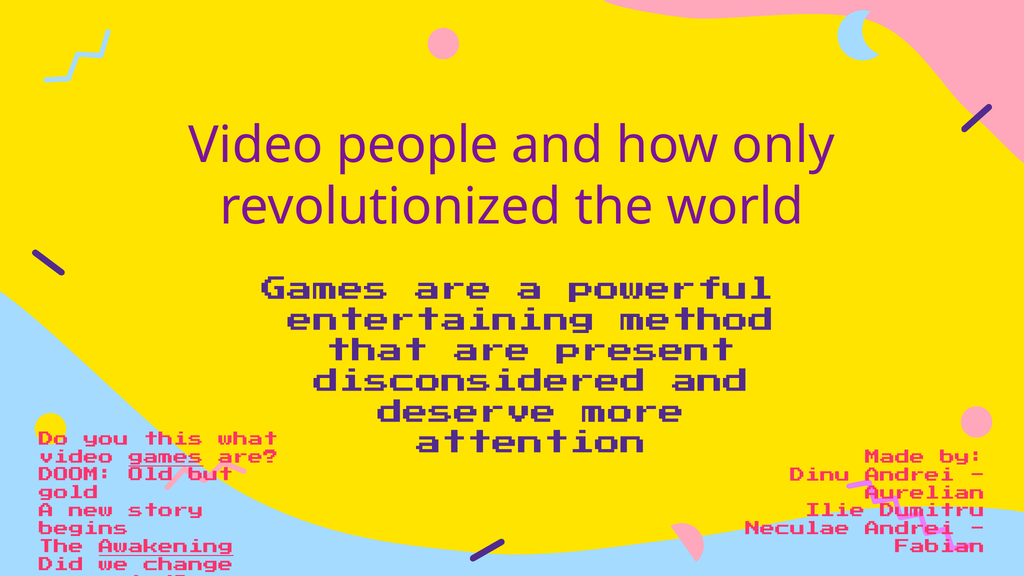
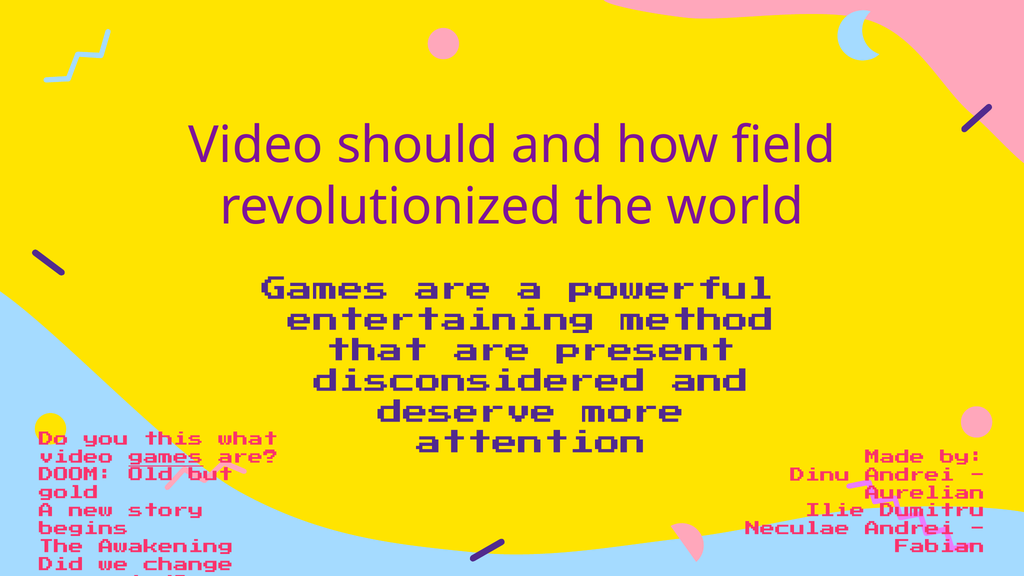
people: people -> should (417, 146)
only: only -> field (784, 146)
Awakening underline: present -> none (166, 549)
